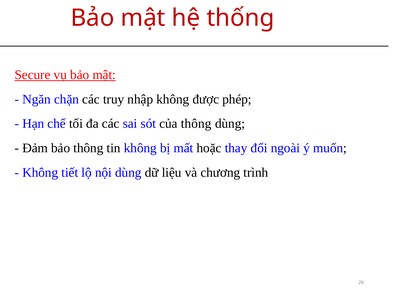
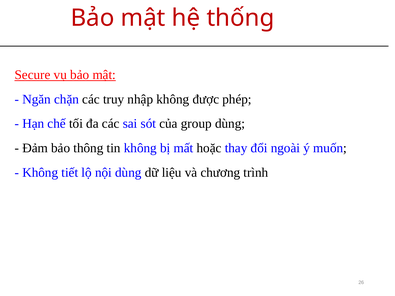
của thông: thông -> group (196, 124)
